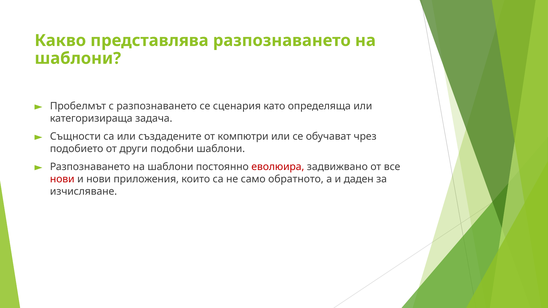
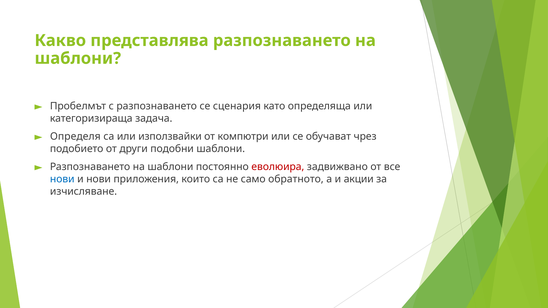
Същности: Същности -> Определя (75, 136)
създадените: създадените -> използвайки (170, 136)
нови colour: red -> blue (62, 179)
даден: даден -> акции (359, 179)
